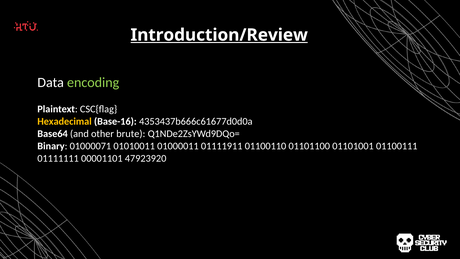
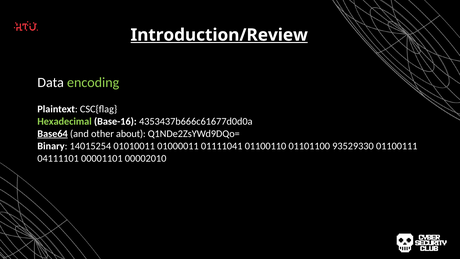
Hexadecimal colour: yellow -> light green (65, 121)
Base64 underline: none -> present (53, 134)
brute: brute -> about (131, 134)
01000071: 01000071 -> 14015254 (90, 146)
01111911: 01111911 -> 01111041 (222, 146)
01101001: 01101001 -> 93529330 (353, 146)
01111111: 01111111 -> 04111101 (58, 158)
47923920: 47923920 -> 00002010 (146, 158)
